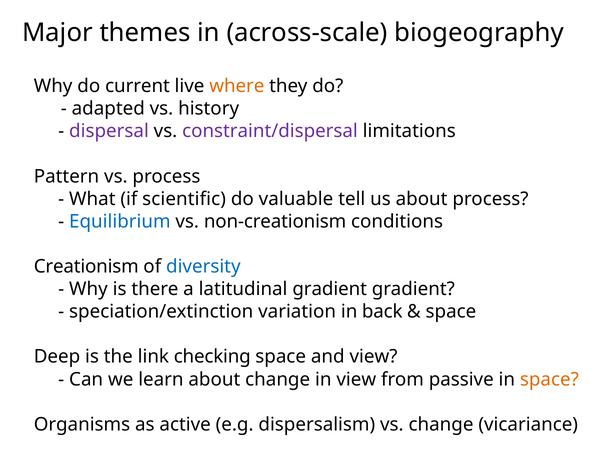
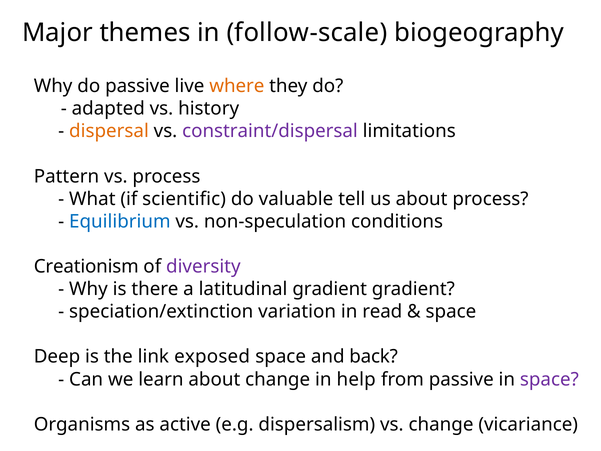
across-scale: across-scale -> follow-scale (307, 33)
do current: current -> passive (137, 86)
dispersal colour: purple -> orange (109, 131)
non-creationism: non-creationism -> non-speculation (275, 221)
diversity colour: blue -> purple (203, 266)
back: back -> read (382, 311)
checking: checking -> exposed (212, 357)
and view: view -> back (374, 357)
in view: view -> help (356, 379)
space colour: orange -> purple (549, 379)
